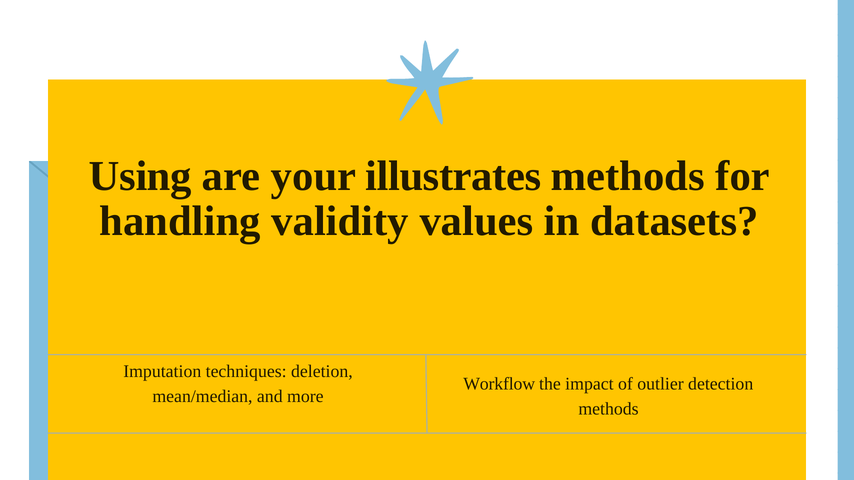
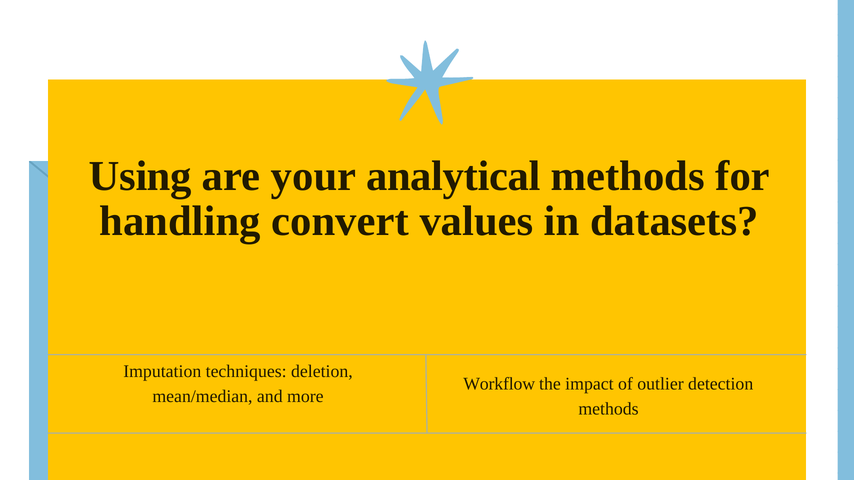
illustrates: illustrates -> analytical (453, 176)
validity: validity -> convert (340, 222)
